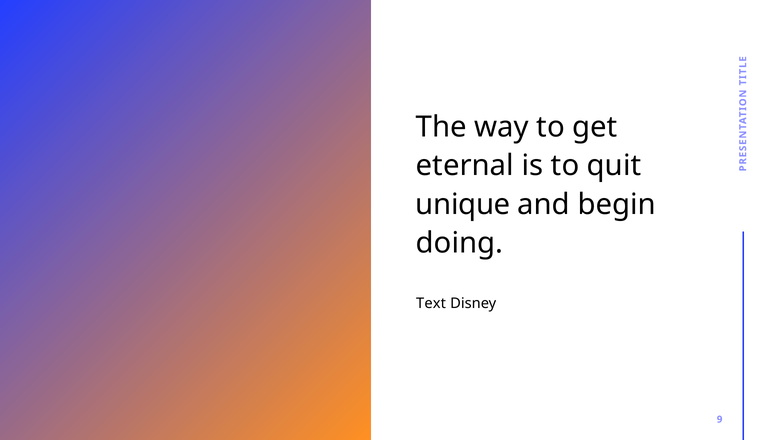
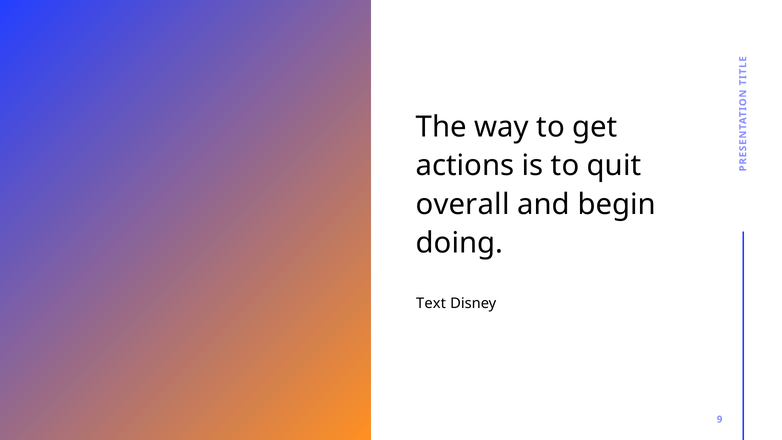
eternal: eternal -> actions (465, 166)
unique: unique -> overall (463, 204)
